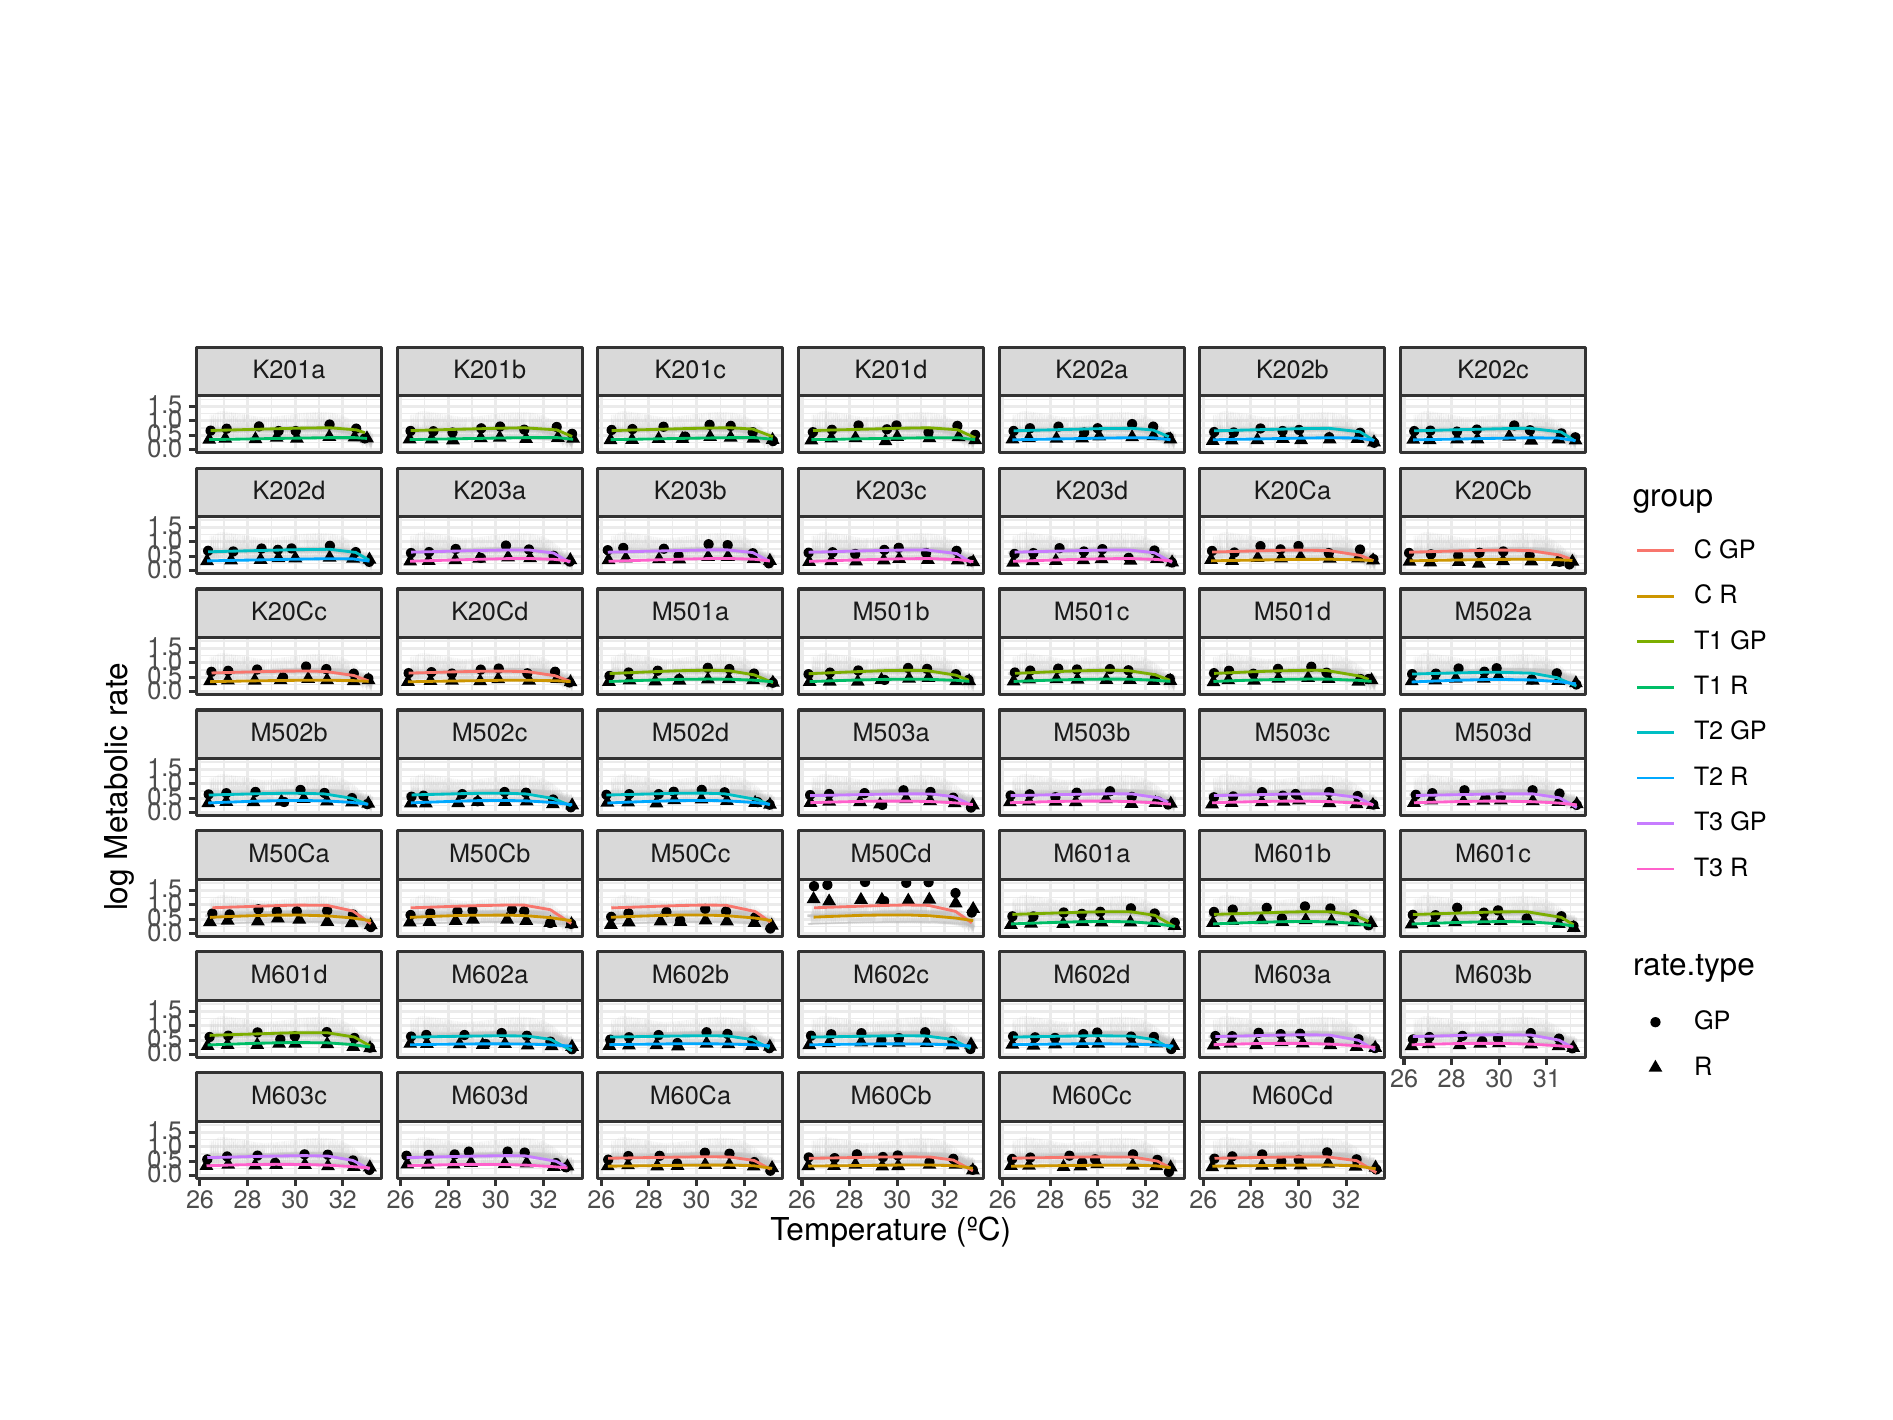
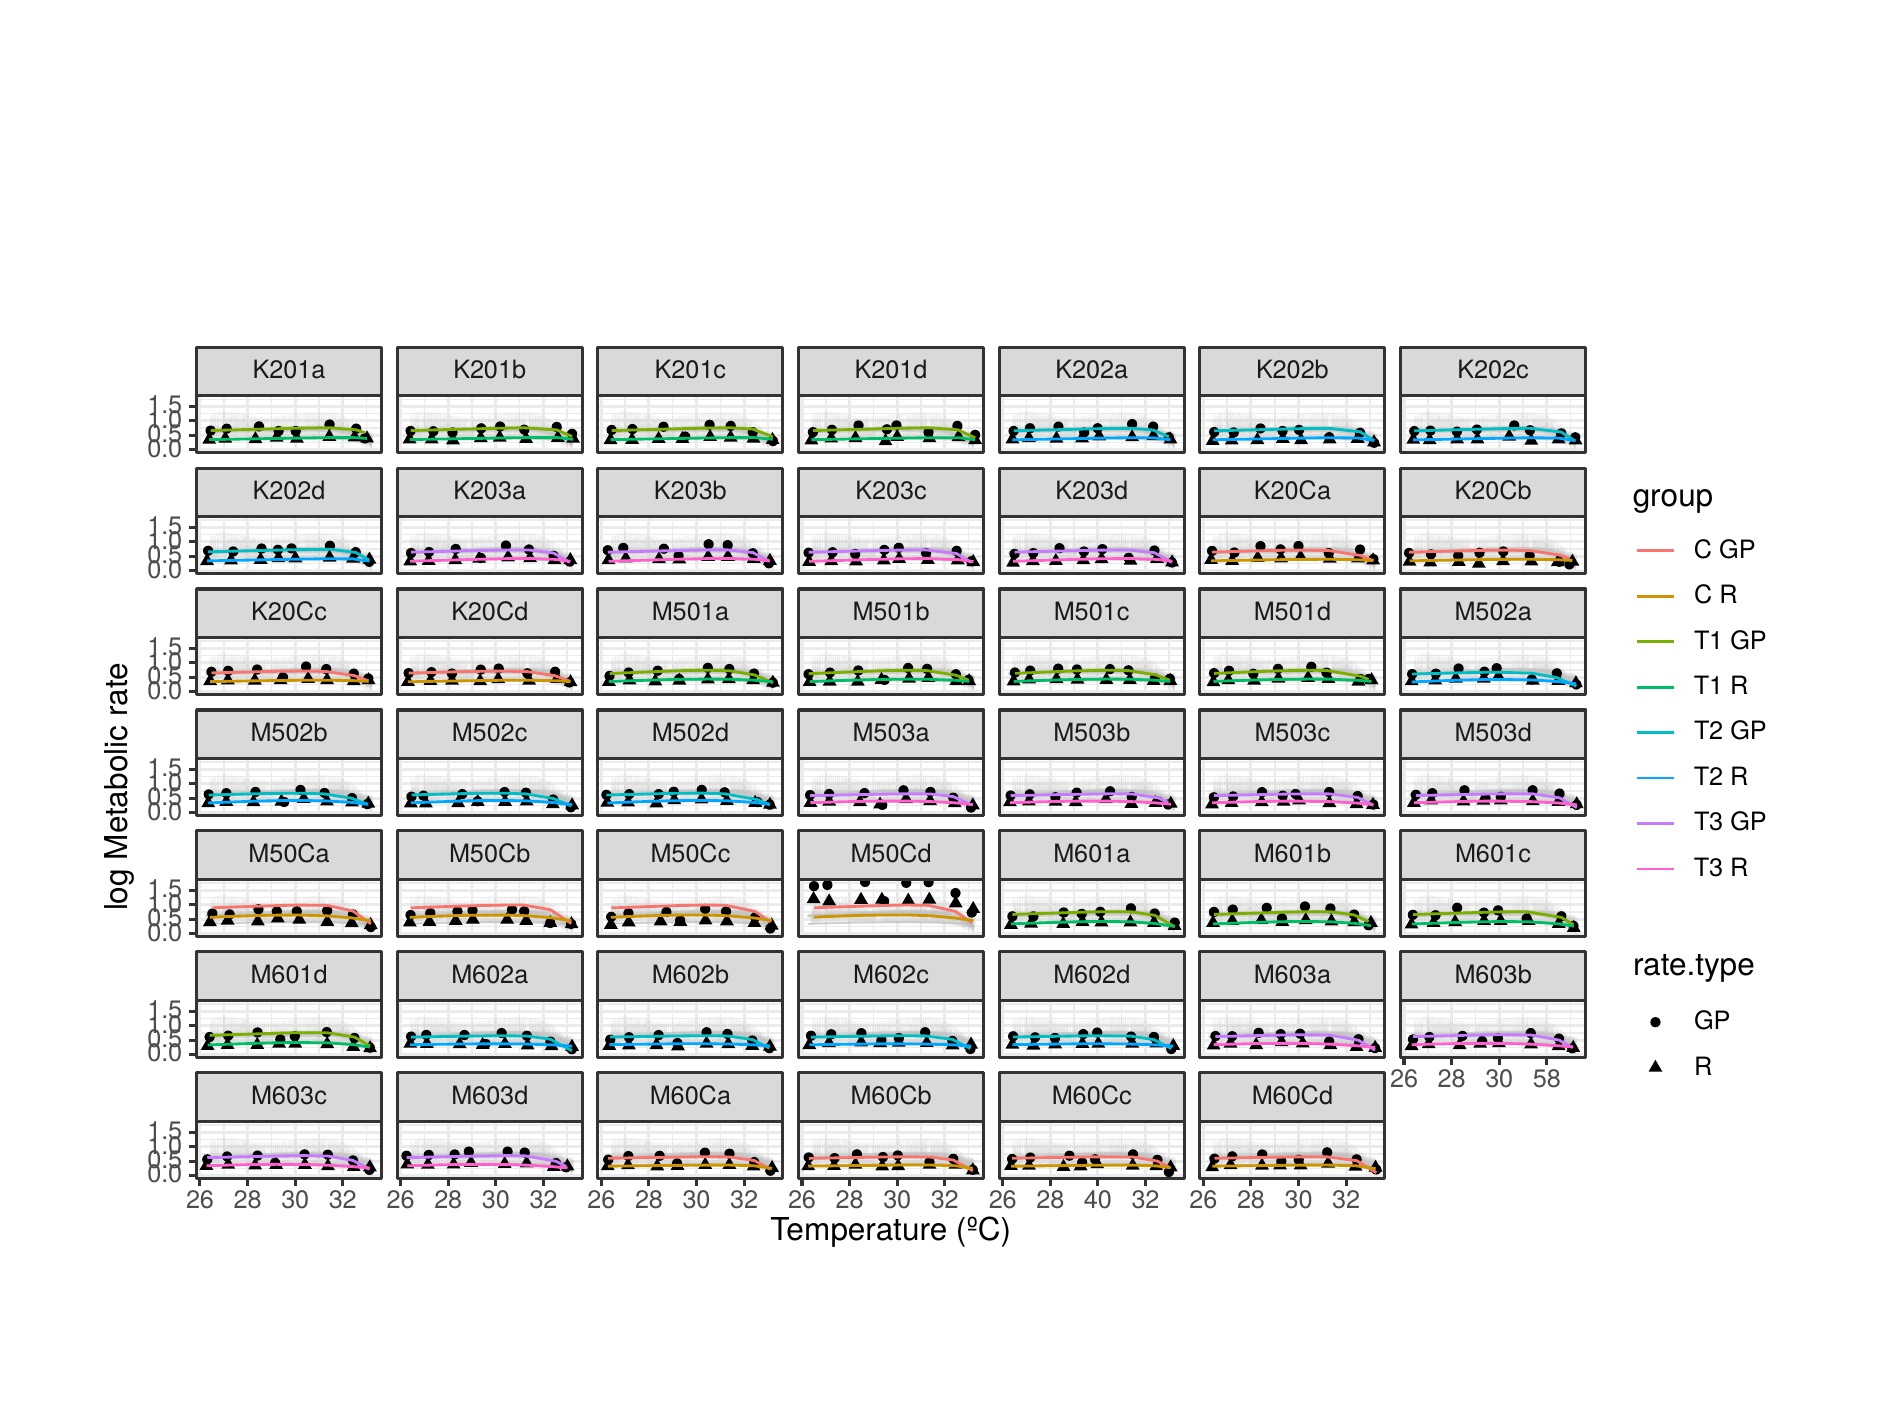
31: 31 -> 58 (1547, 1079)
65: 65 -> 40 (1098, 1200)
